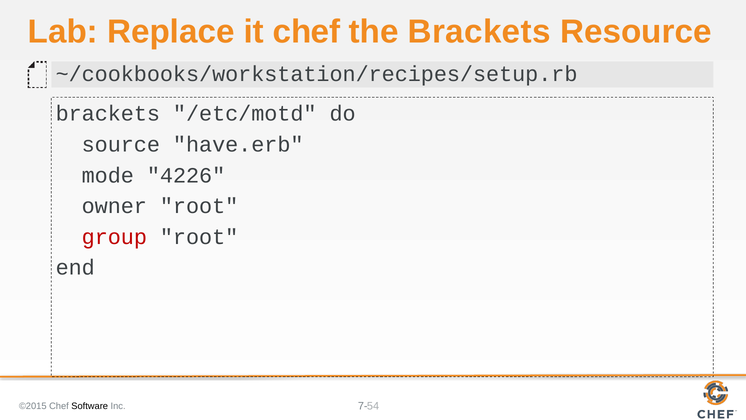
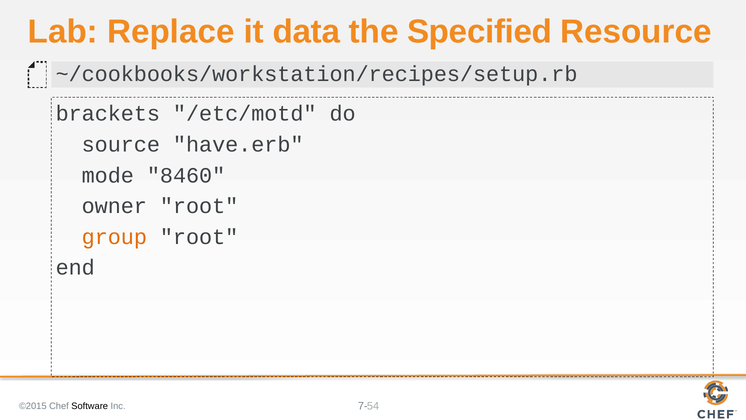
it chef: chef -> data (307, 32)
the Brackets: Brackets -> Specified (480, 32)
4226: 4226 -> 8460 (186, 175)
group colour: red -> orange (114, 237)
